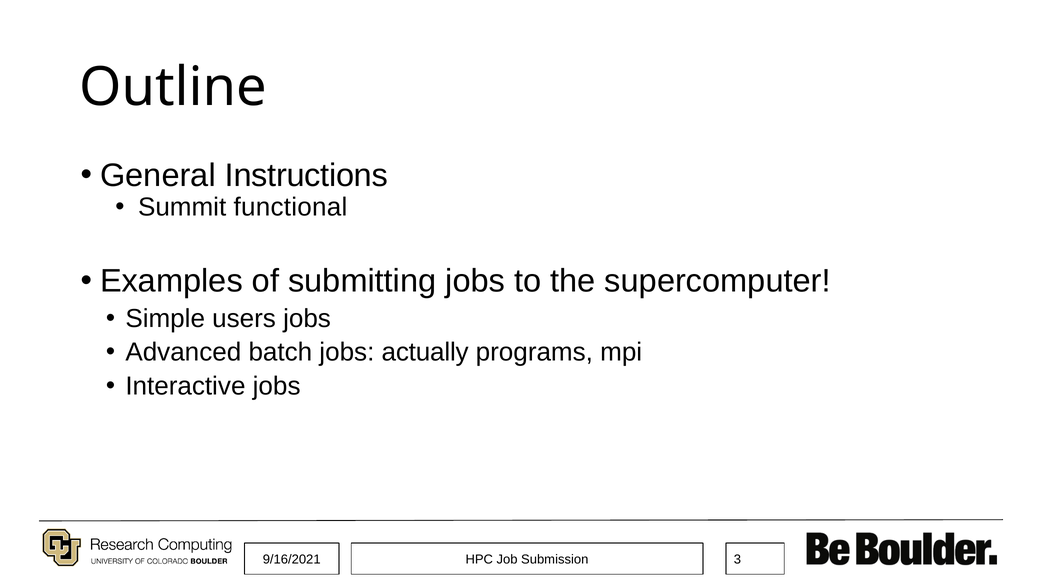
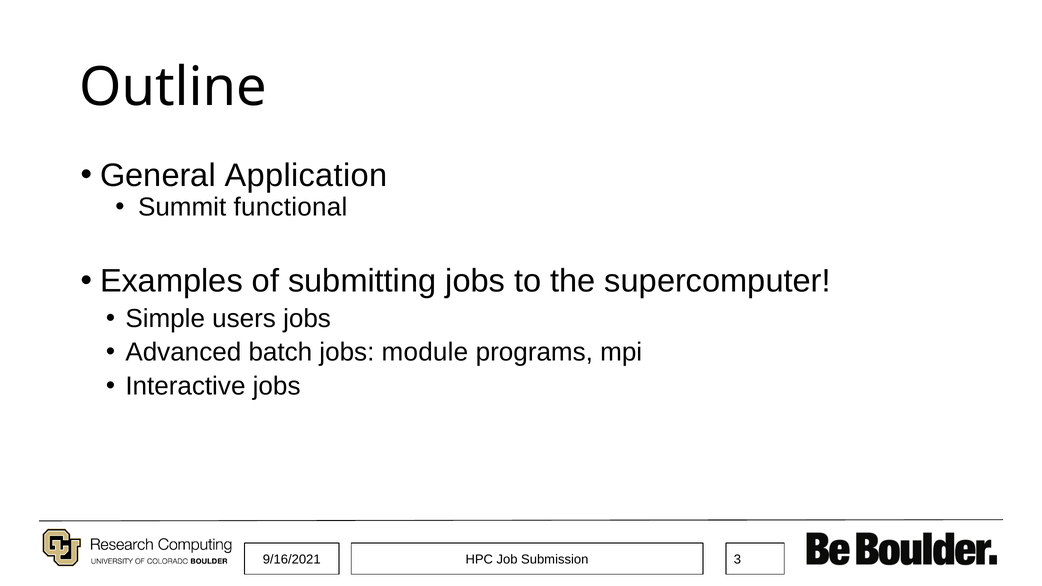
Instructions: Instructions -> Application (306, 176)
actually: actually -> module (425, 352)
